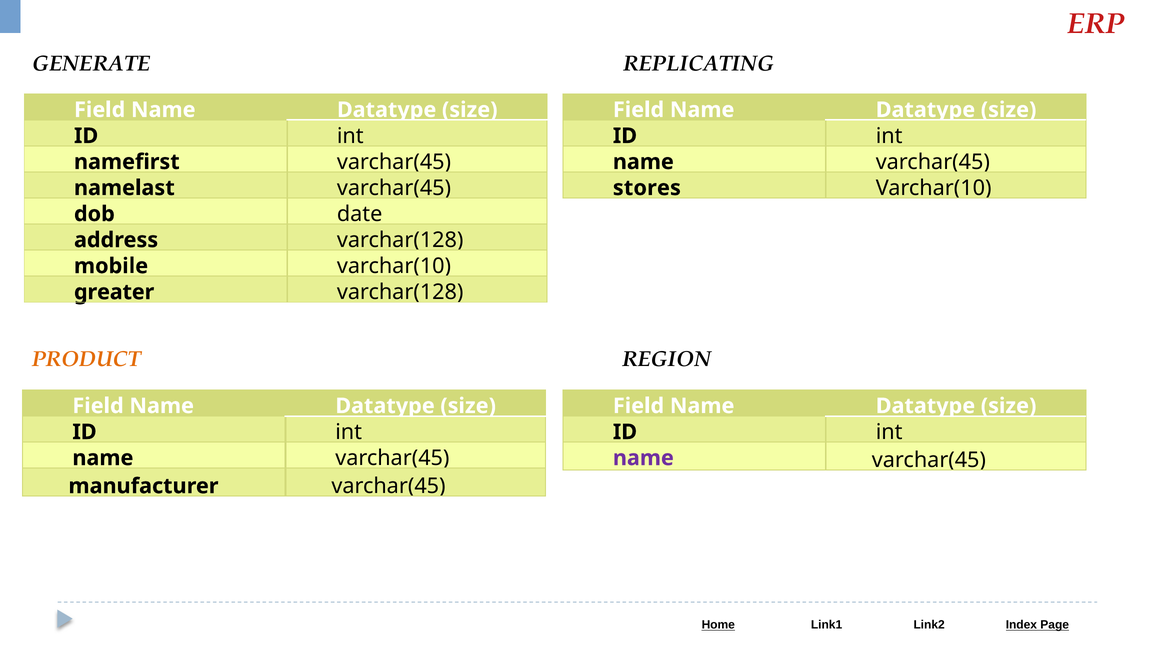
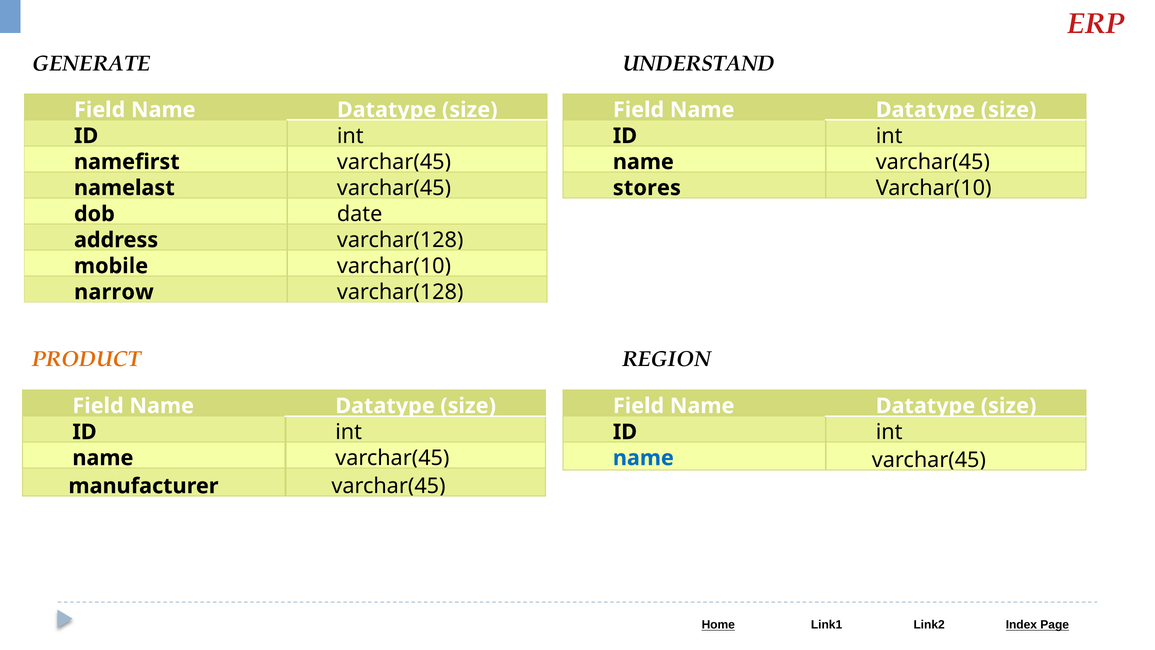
REPLICATING: REPLICATING -> UNDERSTAND (699, 64)
greater: greater -> narrow (114, 292)
name colour: purple -> blue (643, 458)
